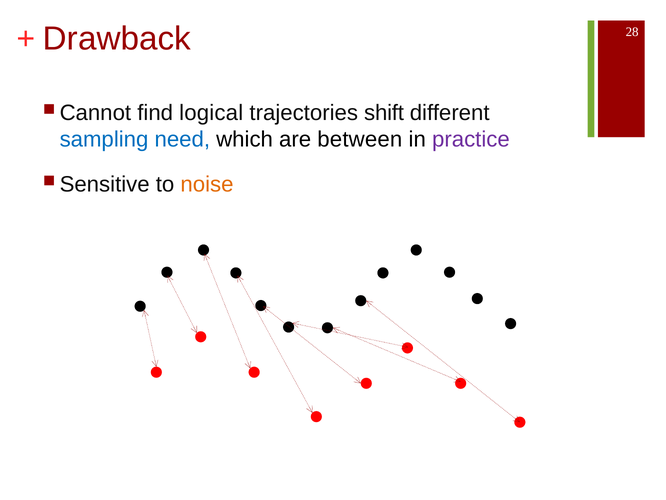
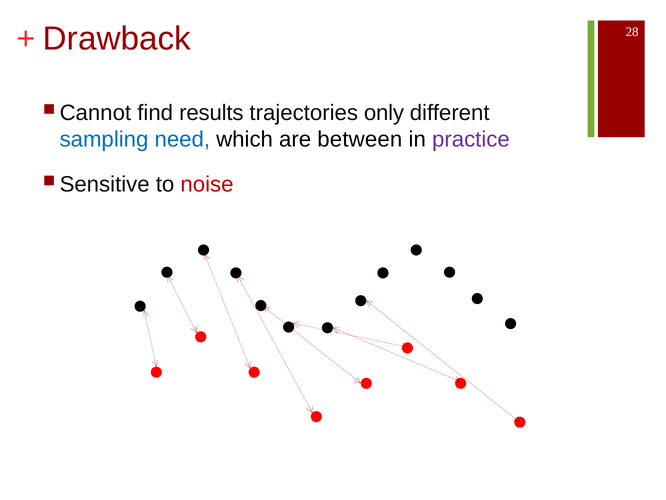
logical: logical -> results (211, 113)
shift: shift -> only (384, 113)
noise colour: orange -> red (207, 184)
